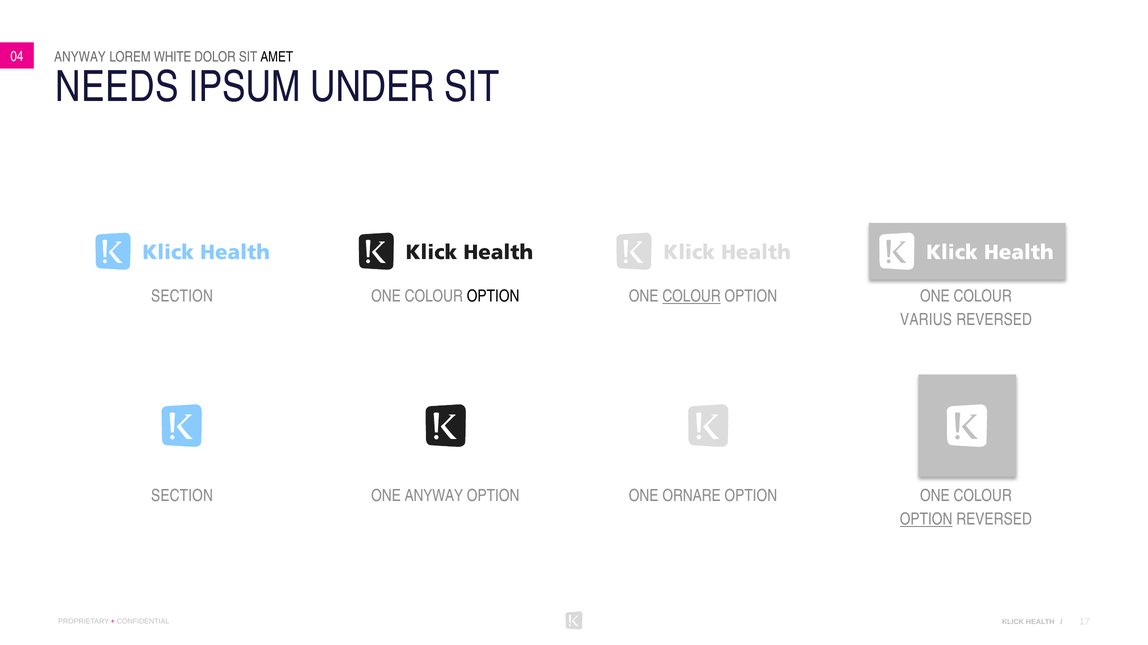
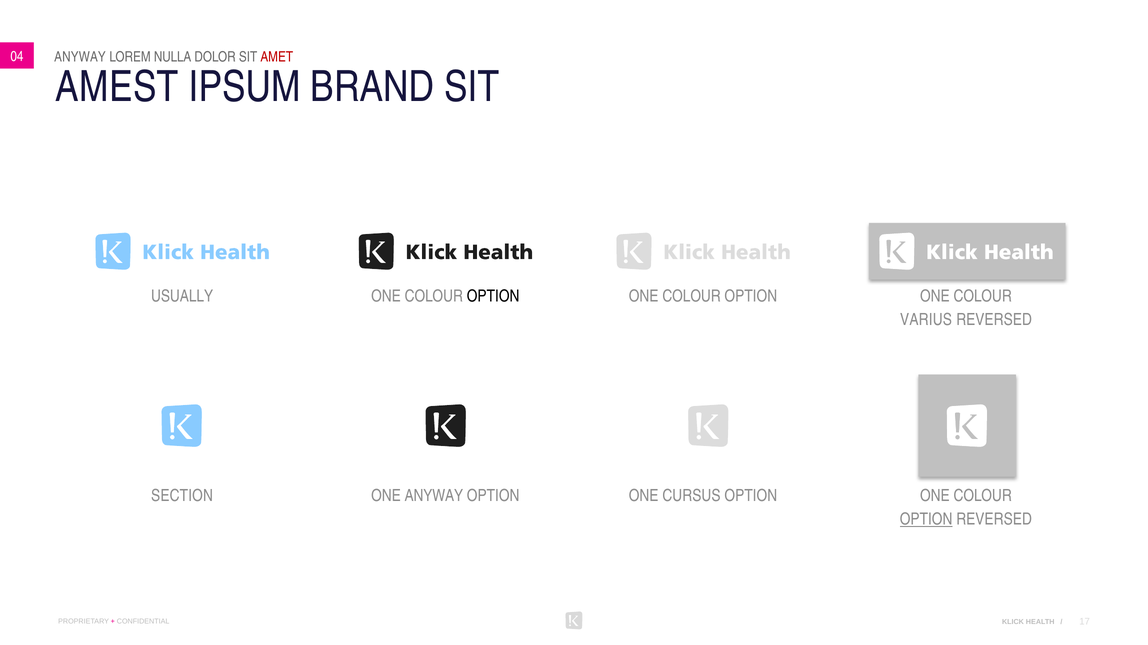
WHITE: WHITE -> NULLA (173, 57)
AMET colour: black -> red (277, 57)
NEEDS: NEEDS -> AMEST (117, 87)
UNDER: UNDER -> BRAND (372, 87)
SECTION: SECTION -> USUALLY (182, 296)
COLOUR underline: present -> none (692, 296)
ORNARE: ORNARE -> CURSUS (691, 496)
